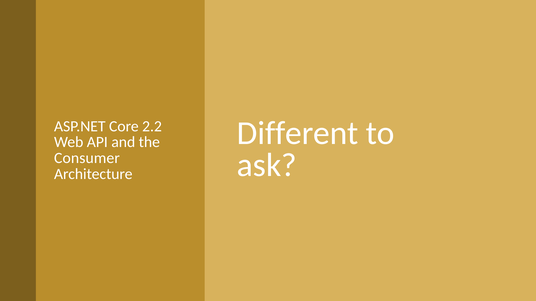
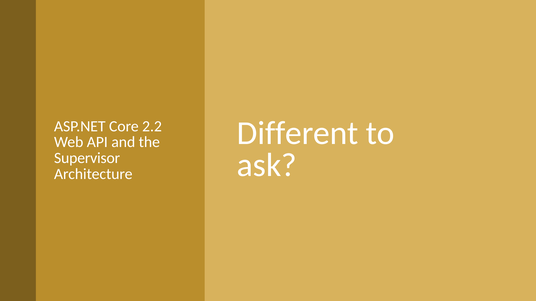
Consumer: Consumer -> Supervisor (87, 158)
